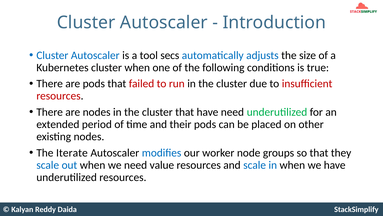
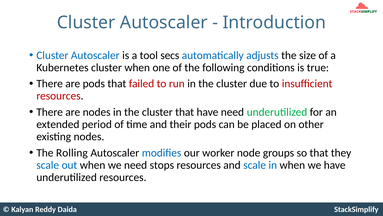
Iterate: Iterate -> Rolling (72, 152)
value: value -> stops (162, 165)
